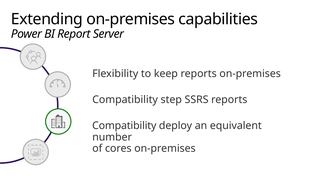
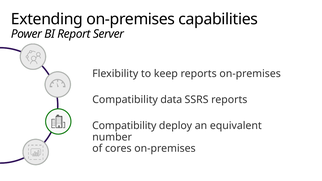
step: step -> data (171, 100)
